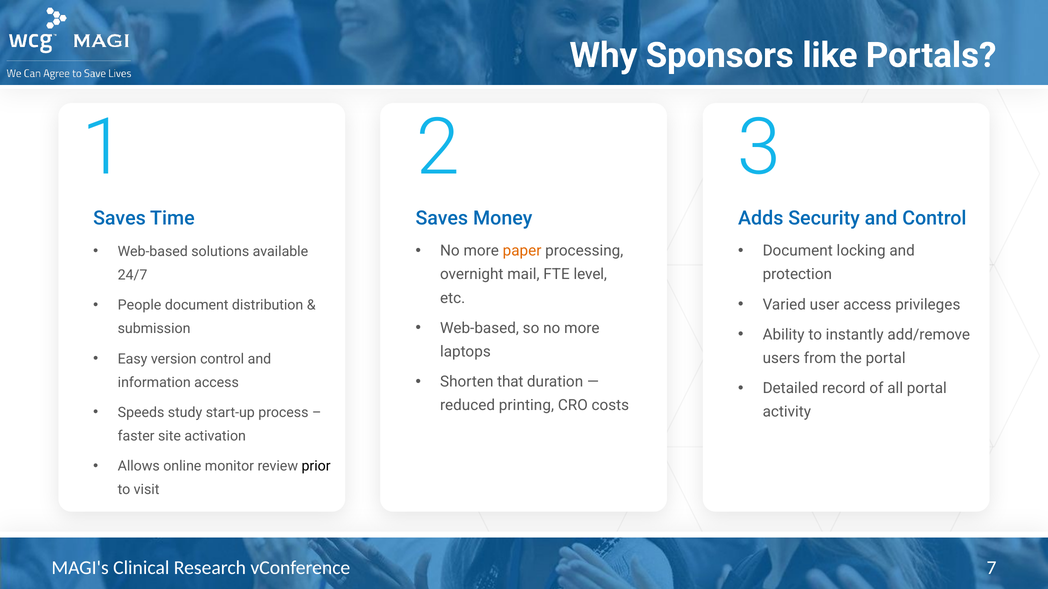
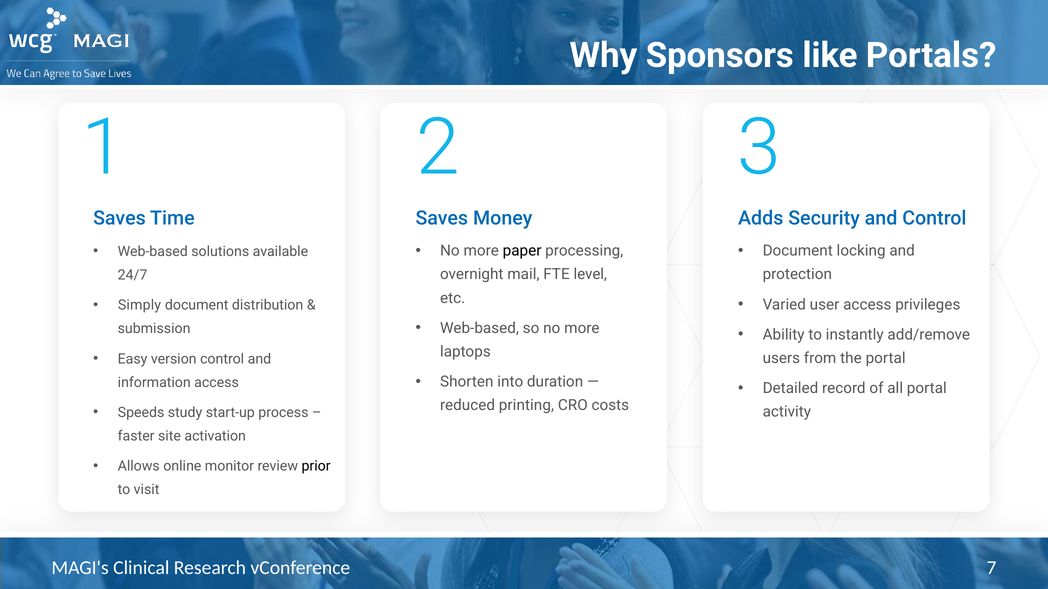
paper colour: orange -> black (522, 251)
People: People -> Simply (140, 305)
that: that -> into (510, 382)
